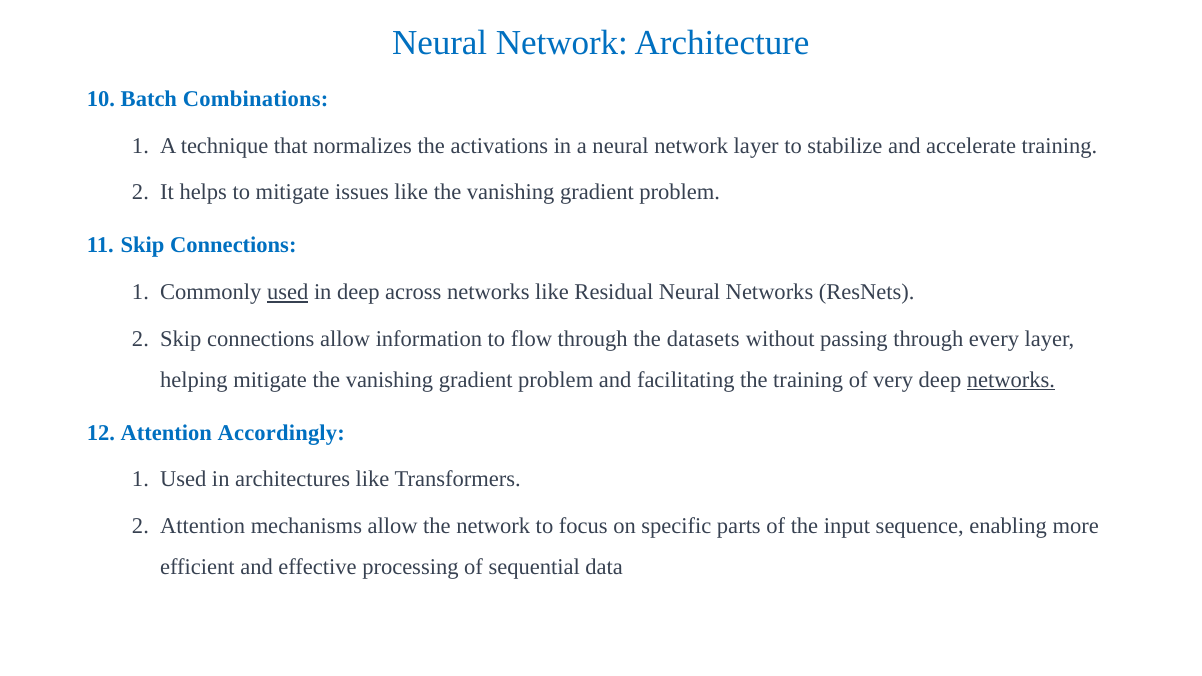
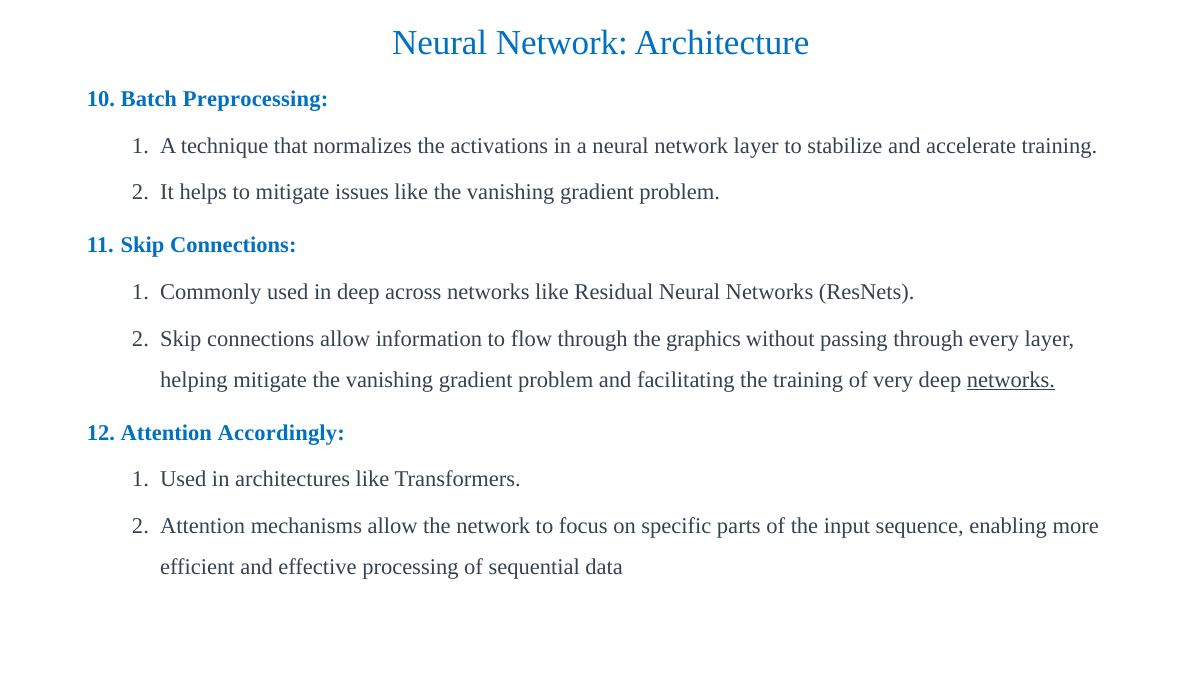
Combinations: Combinations -> Preprocessing (256, 99)
used underline: present -> none (288, 292)
datasets: datasets -> graphics (703, 339)
